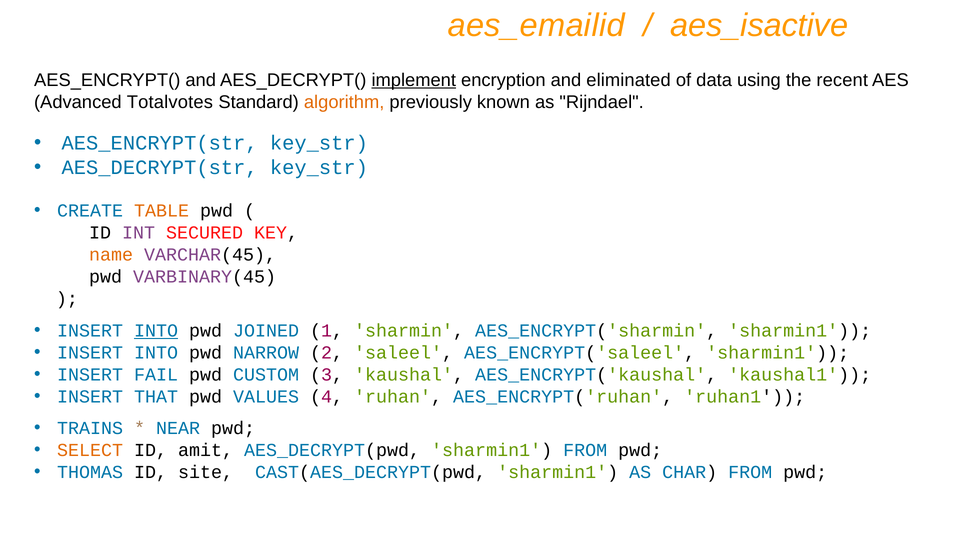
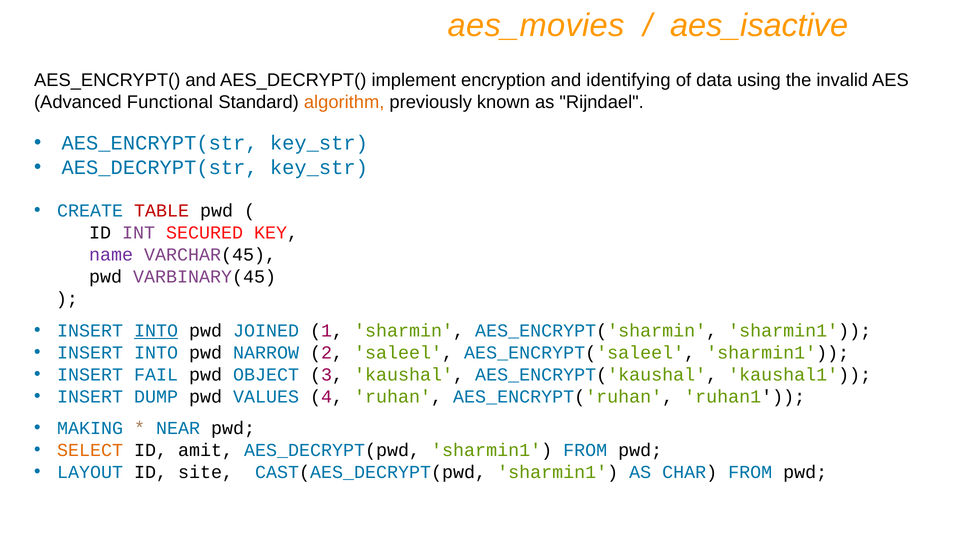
aes_emailid: aes_emailid -> aes_movies (536, 25)
implement underline: present -> none (414, 80)
eliminated: eliminated -> identifying (628, 80)
recent: recent -> invalid (842, 80)
Totalvotes: Totalvotes -> Functional (170, 102)
TABLE colour: orange -> red (162, 211)
name colour: orange -> purple (111, 255)
CUSTOM: CUSTOM -> OBJECT (266, 375)
THAT: THAT -> DUMP (156, 397)
TRAINS: TRAINS -> MAKING (90, 428)
THOMAS: THOMAS -> LAYOUT (90, 472)
